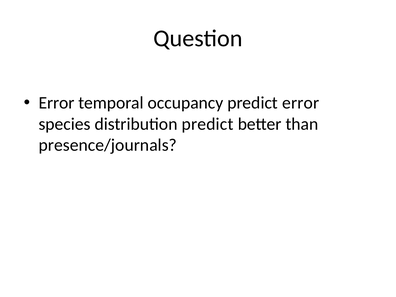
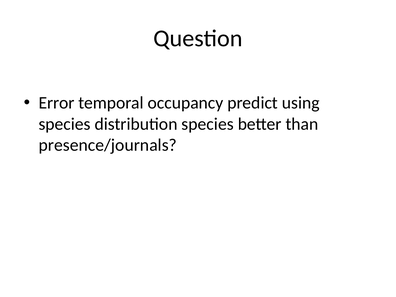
predict error: error -> using (301, 103)
distribution predict: predict -> species (208, 124)
